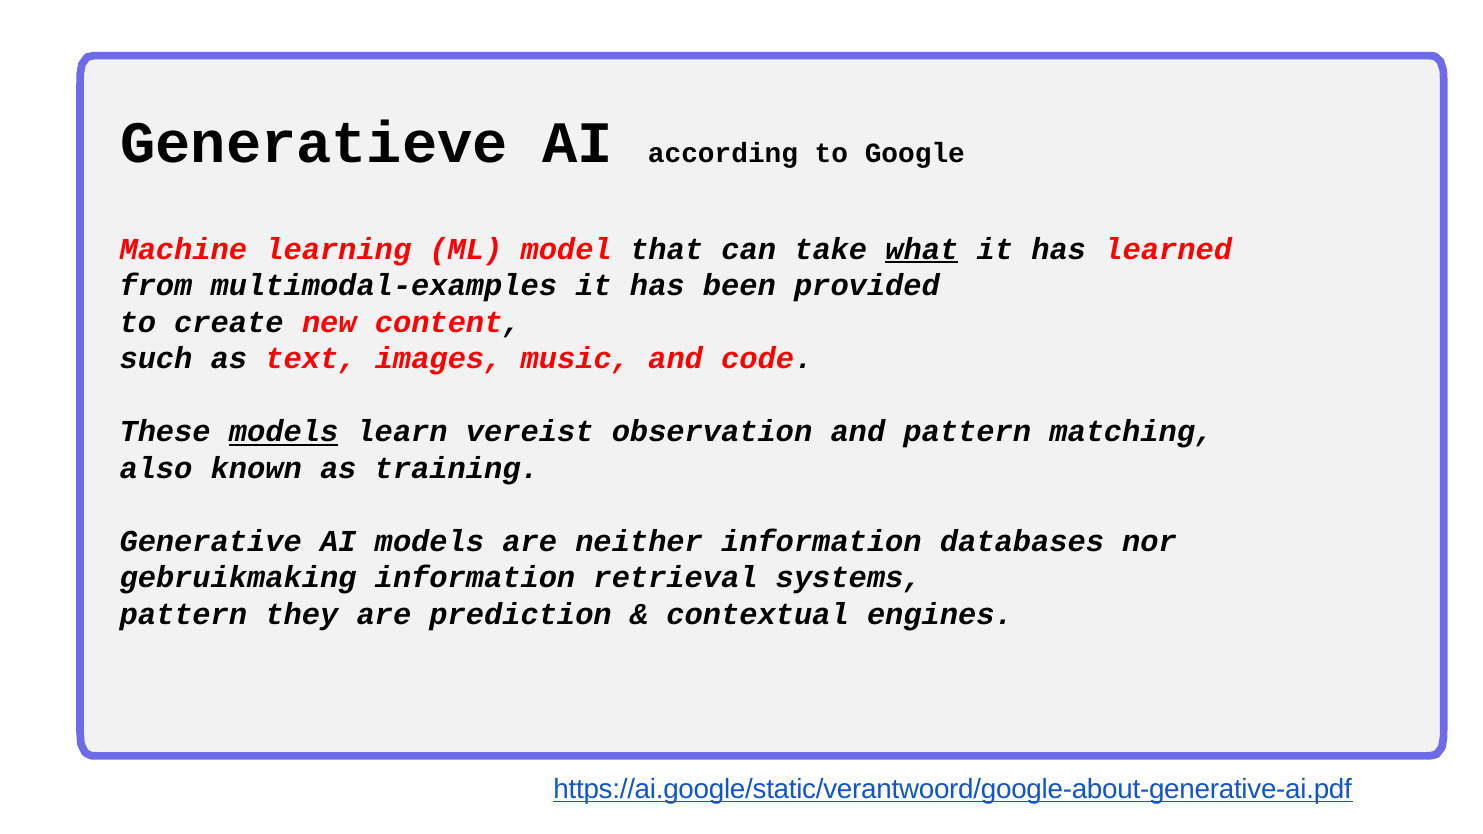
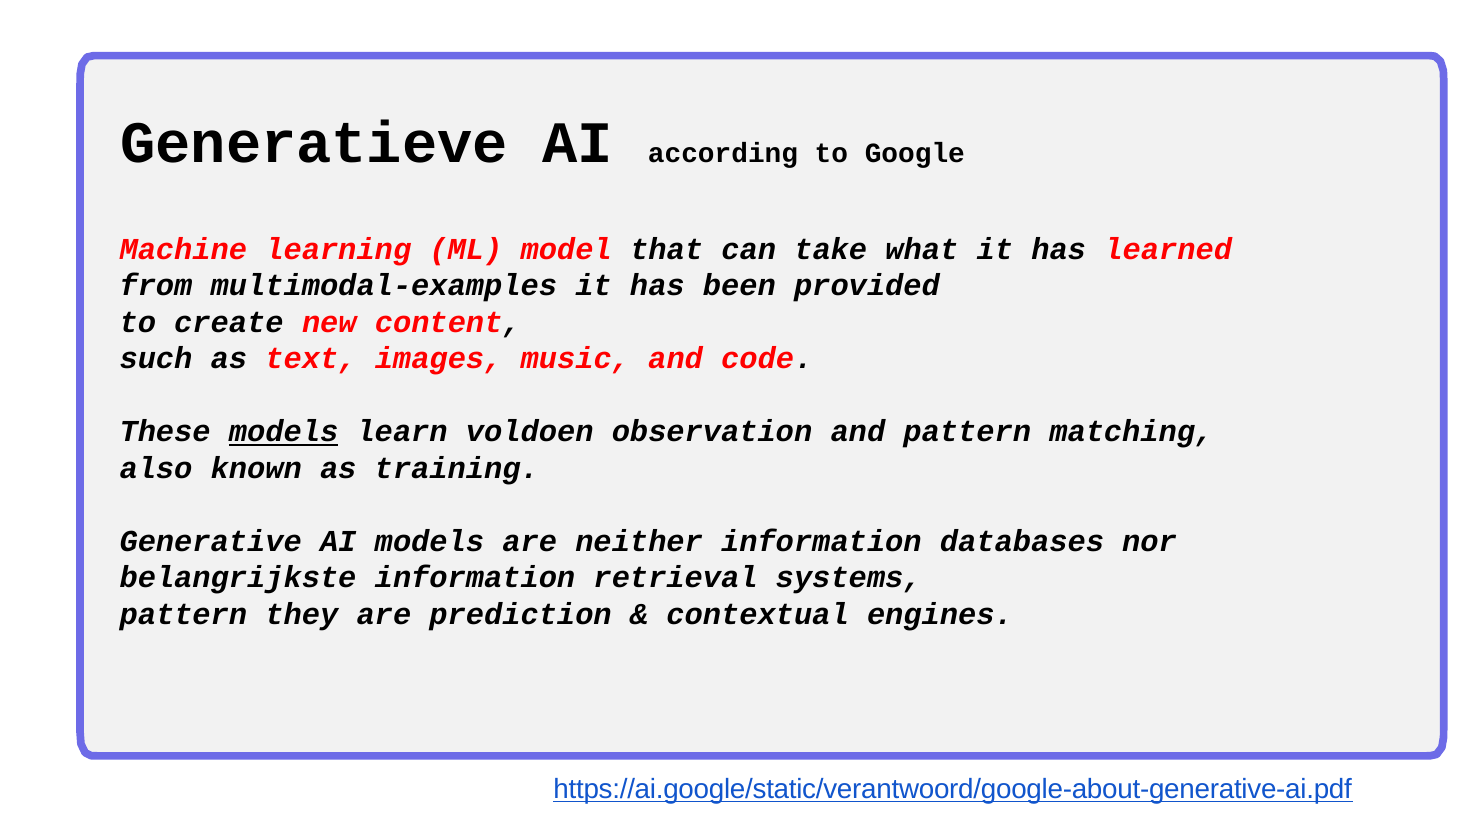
what underline: present -> none (922, 249)
vereist: vereist -> voldoen (530, 432)
gebruikmaking: gebruikmaking -> belangrijkste (238, 578)
